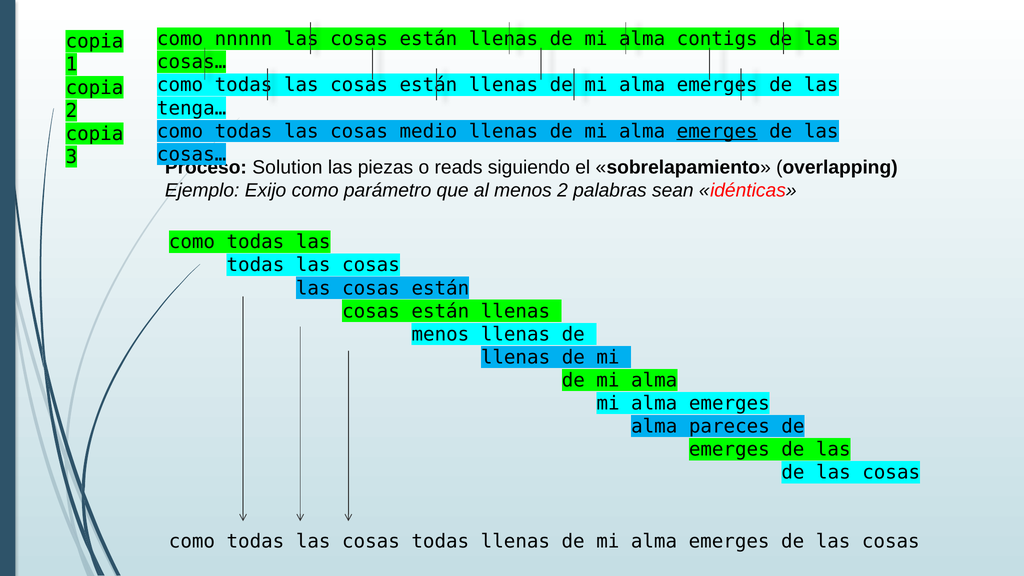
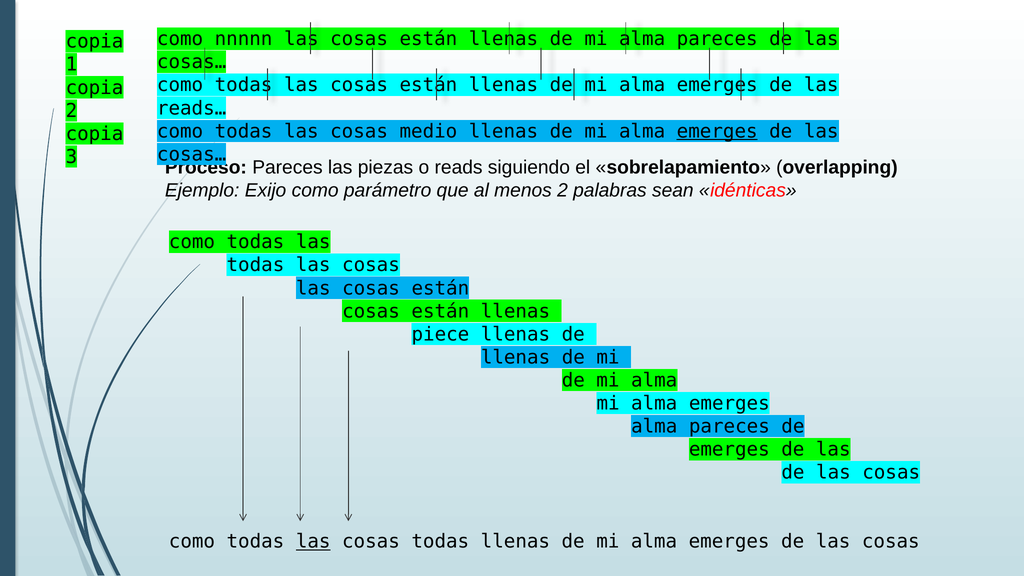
contigs: contigs -> pareces (717, 39)
tenga…: tenga… -> reads… (192, 108)
Solution: Solution -> Pareces (287, 167)
menos: menos -> piece (440, 334)
las underline: none -> present (313, 542)
